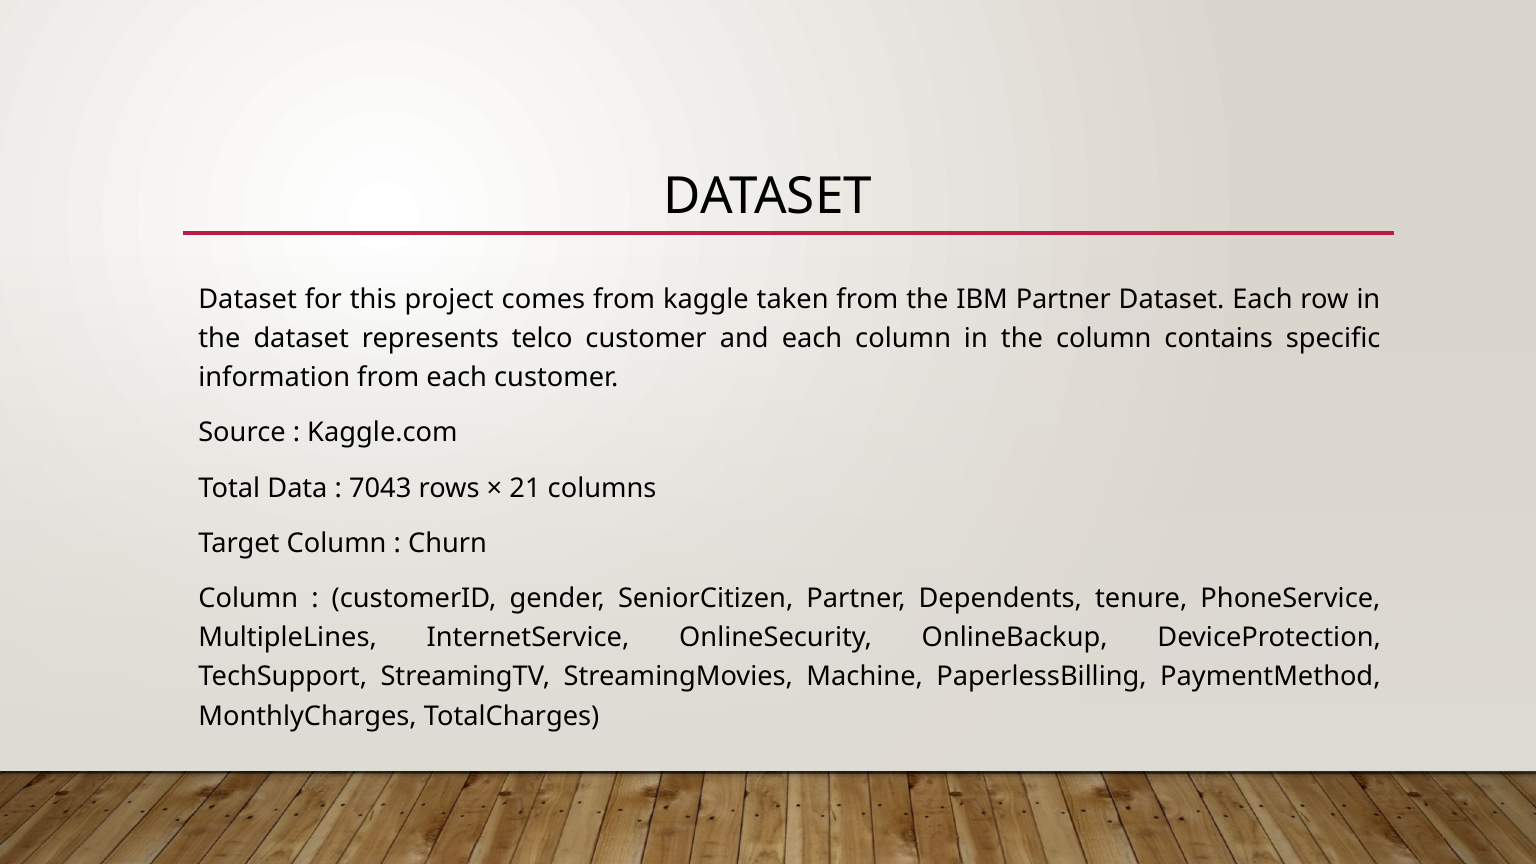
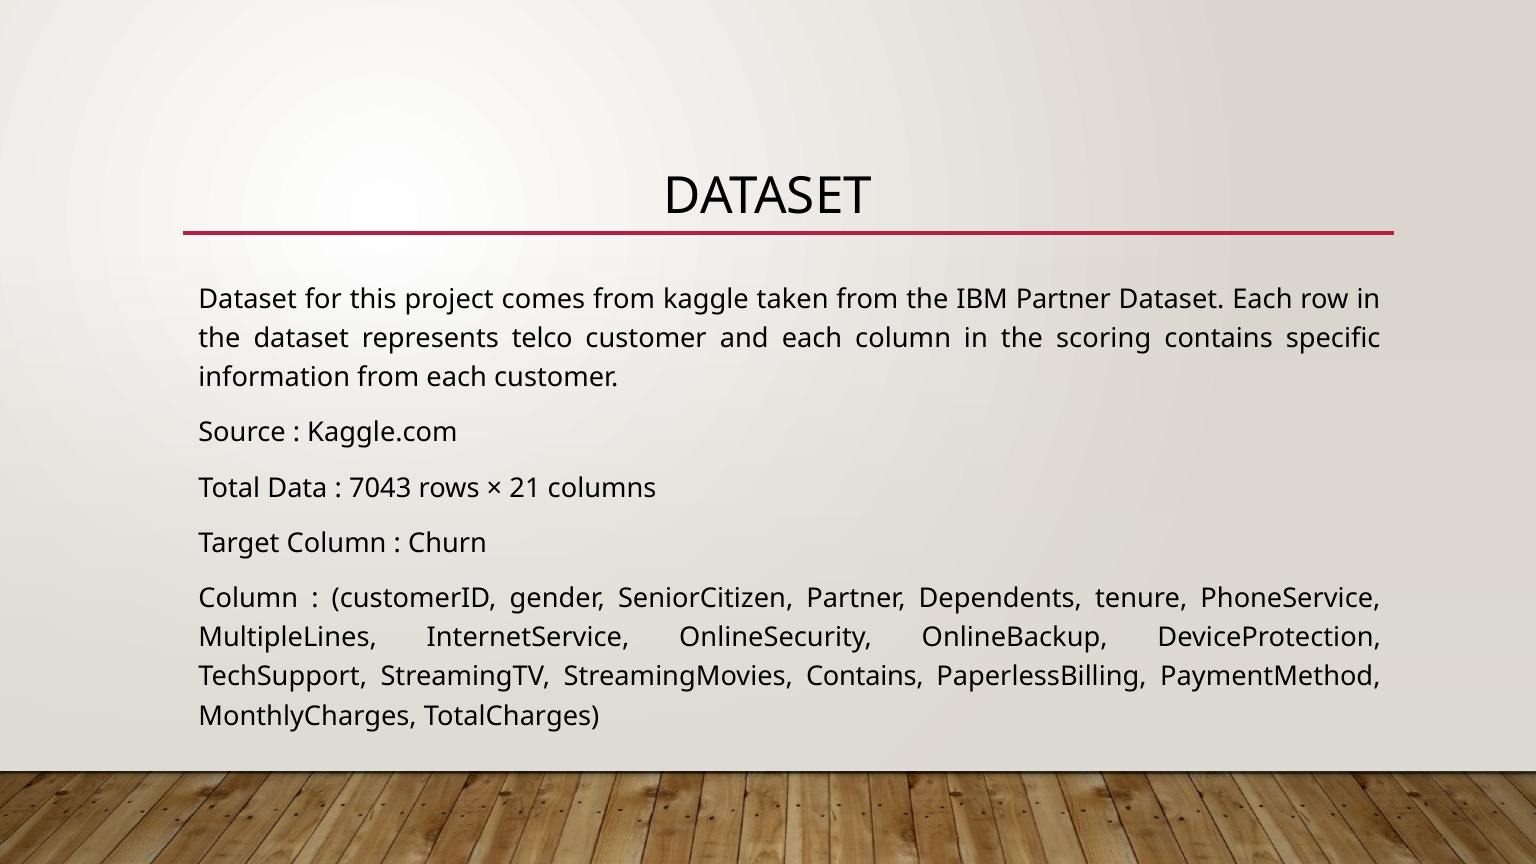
the column: column -> scoring (1104, 339)
StreamingMovies Machine: Machine -> Contains (865, 677)
